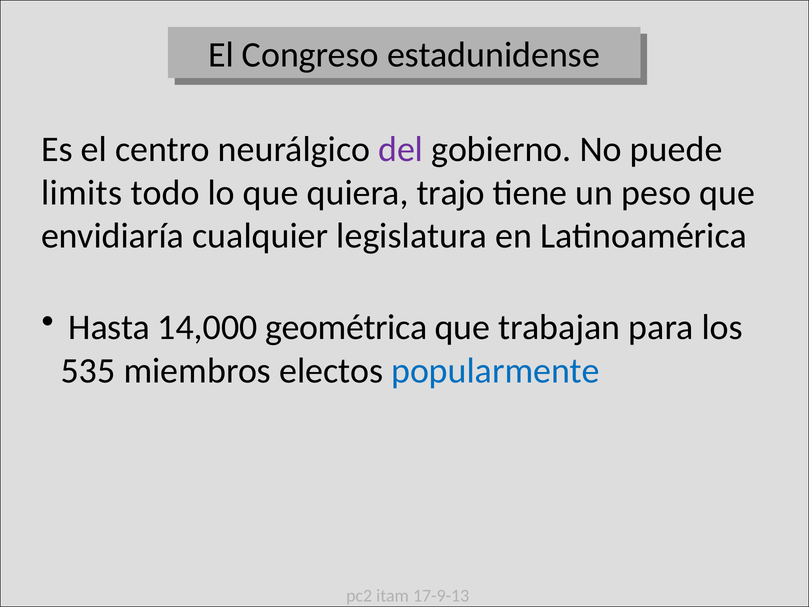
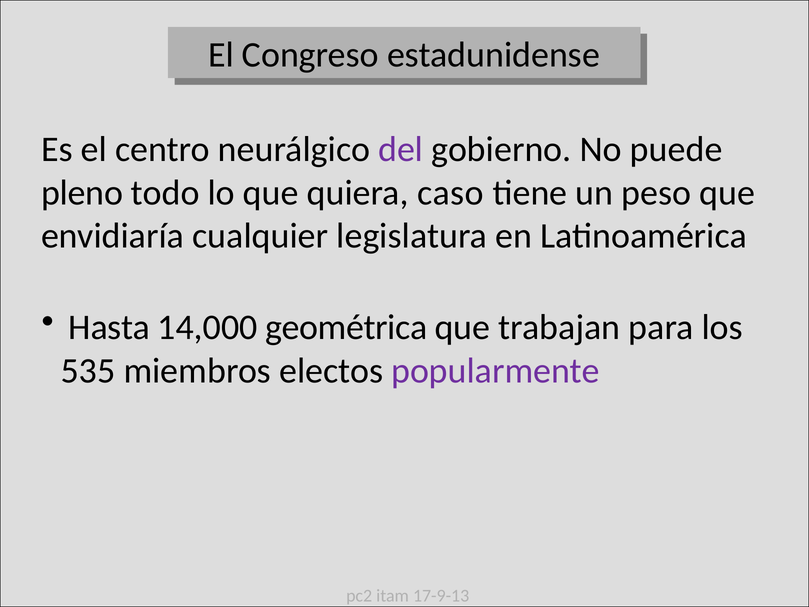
limits: limits -> pleno (82, 193)
trajo: trajo -> caso (450, 193)
popularmente colour: blue -> purple (495, 370)
